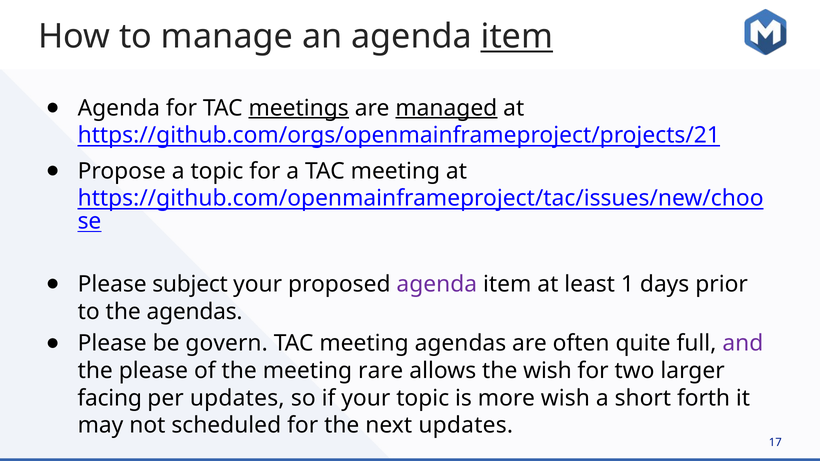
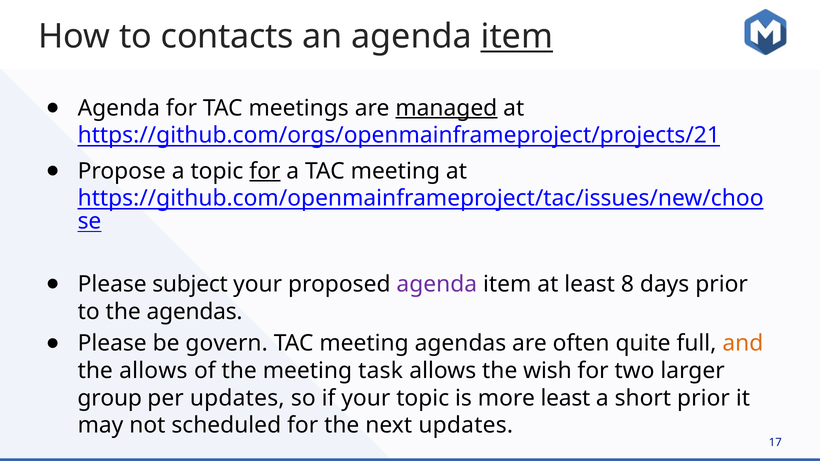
manage: manage -> contacts (227, 37)
meetings underline: present -> none (299, 108)
for underline: none -> present (265, 171)
1: 1 -> 8 (627, 284)
and colour: purple -> orange (743, 344)
the please: please -> allows (153, 371)
rare: rare -> task (381, 371)
facing: facing -> group (110, 398)
more wish: wish -> least (565, 398)
short forth: forth -> prior (703, 398)
